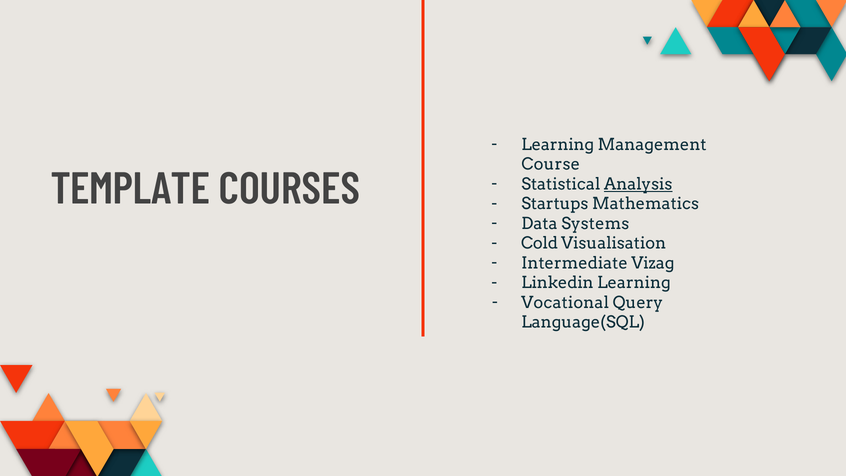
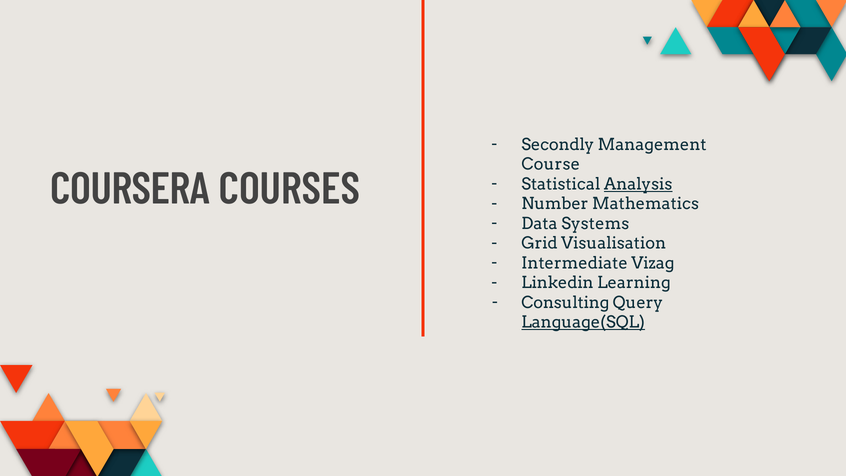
Learning: Learning -> Secondly (558, 145)
TEMPLATE: TEMPLATE -> COURSERA (130, 189)
Startups: Startups -> Number (555, 204)
Cold: Cold -> Grid (539, 243)
Vocational: Vocational -> Consulting (565, 303)
Language(SQL underline: none -> present (583, 322)
